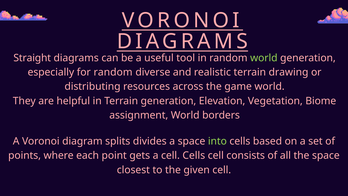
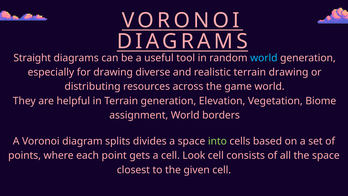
world colour: light green -> light blue (264, 58)
for random: random -> drawing (113, 72)
cell Cells: Cells -> Look (194, 155)
